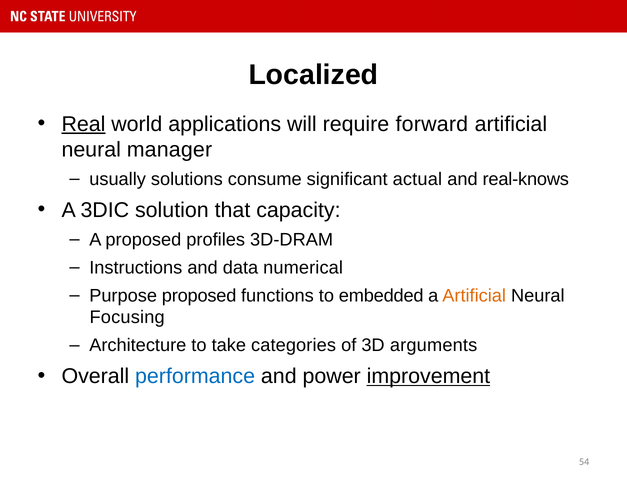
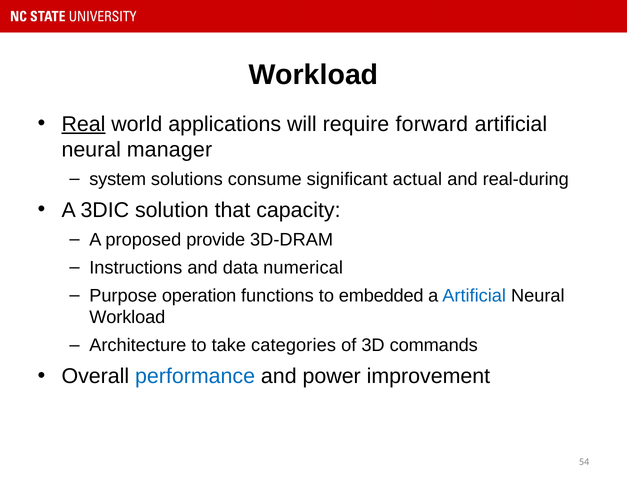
Localized: Localized -> Workload (313, 75)
usually: usually -> system (118, 179)
real-knows: real-knows -> real-during (526, 179)
profiles: profiles -> provide (216, 240)
Purpose proposed: proposed -> operation (199, 296)
Artificial colour: orange -> blue (474, 296)
Focusing: Focusing -> Workload (127, 318)
arguments: arguments -> commands (434, 346)
improvement underline: present -> none (428, 377)
